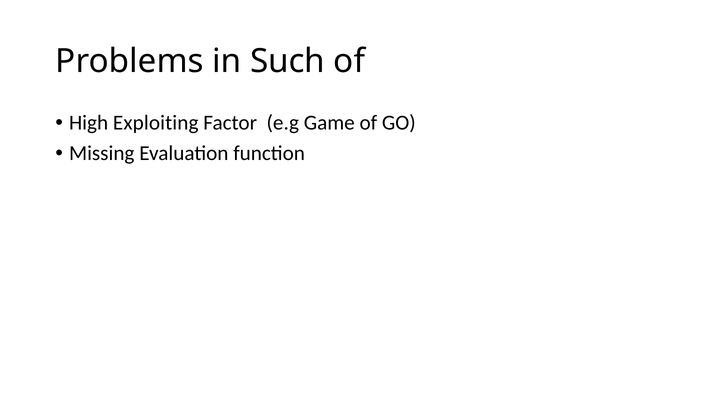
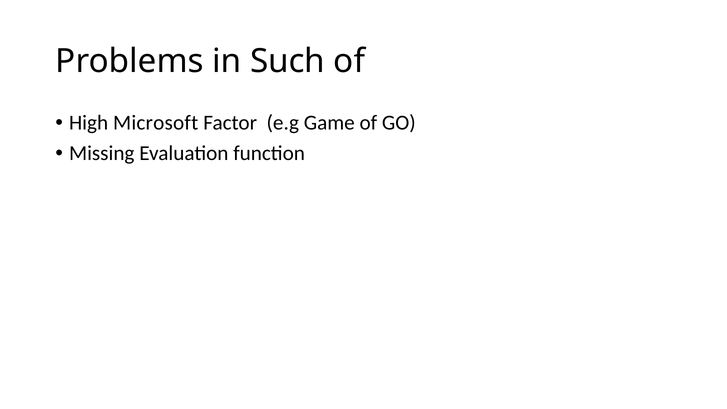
Exploiting: Exploiting -> Microsoft (156, 123)
